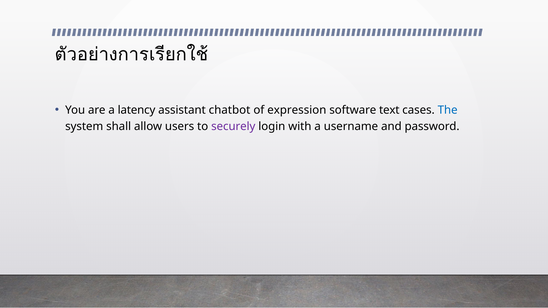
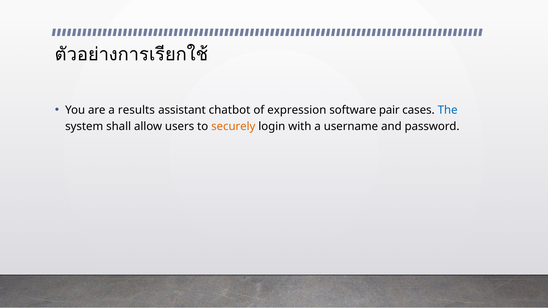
latency: latency -> results (136, 110)
text: text -> pair (389, 110)
securely colour: purple -> orange (233, 127)
